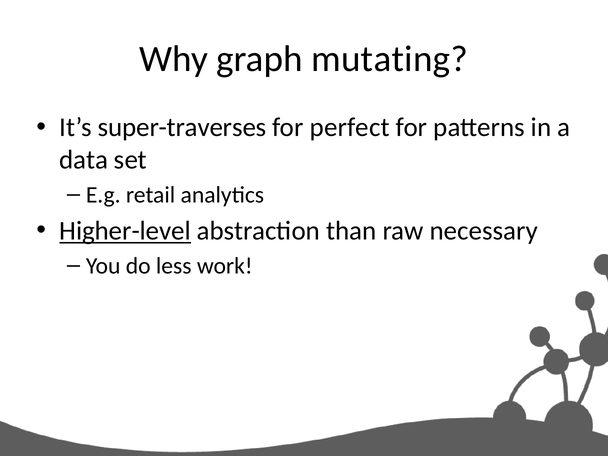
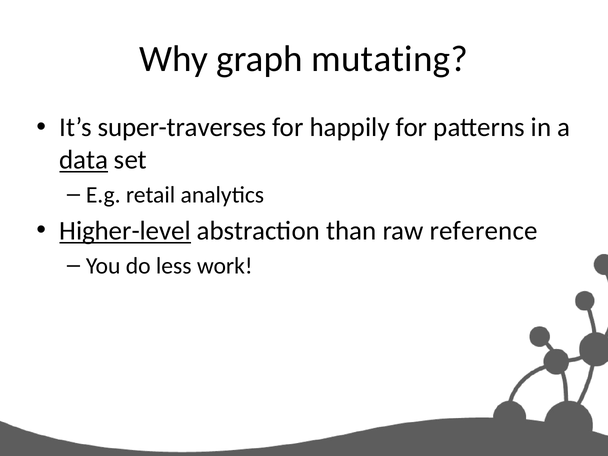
perfect: perfect -> happily (350, 128)
data underline: none -> present (84, 160)
necessary: necessary -> reference (484, 231)
